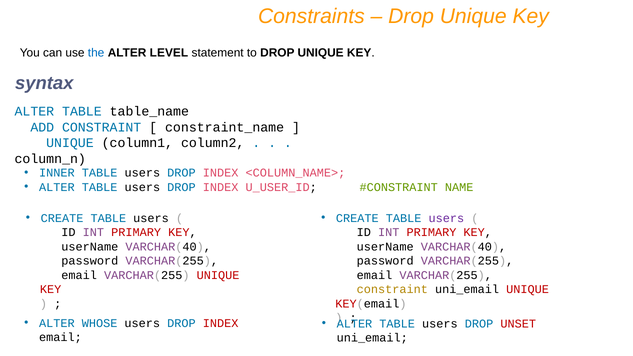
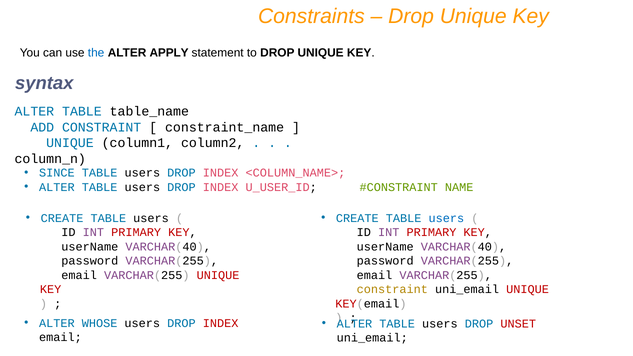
LEVEL: LEVEL -> APPLY (169, 53)
INNER: INNER -> SINCE (57, 173)
users colour: purple -> blue (446, 218)
